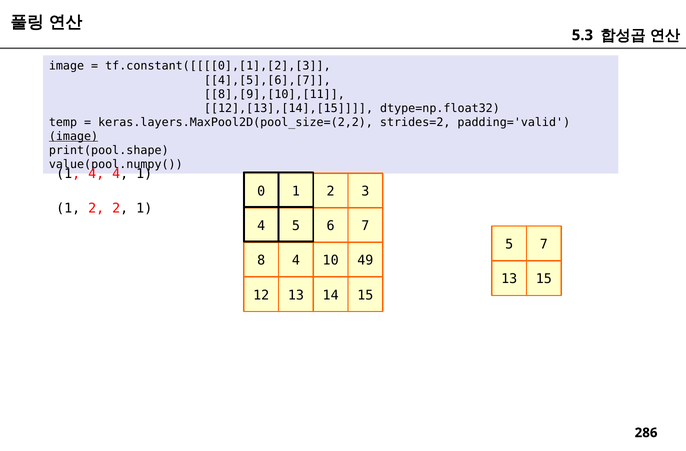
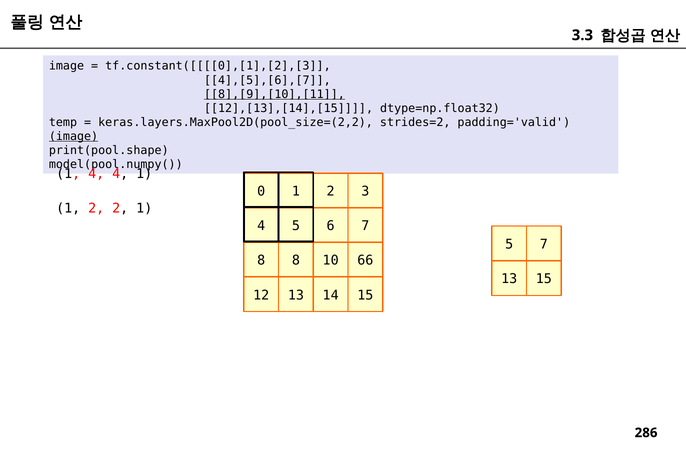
5.3: 5.3 -> 3.3 (582, 35)
8],[9],[10],[11 underline: none -> present (274, 94)
value(pool.numpy(: value(pool.numpy( -> model(pool.numpy( (116, 164)
8 4: 4 -> 8 (296, 260)
49: 49 -> 66 (365, 260)
